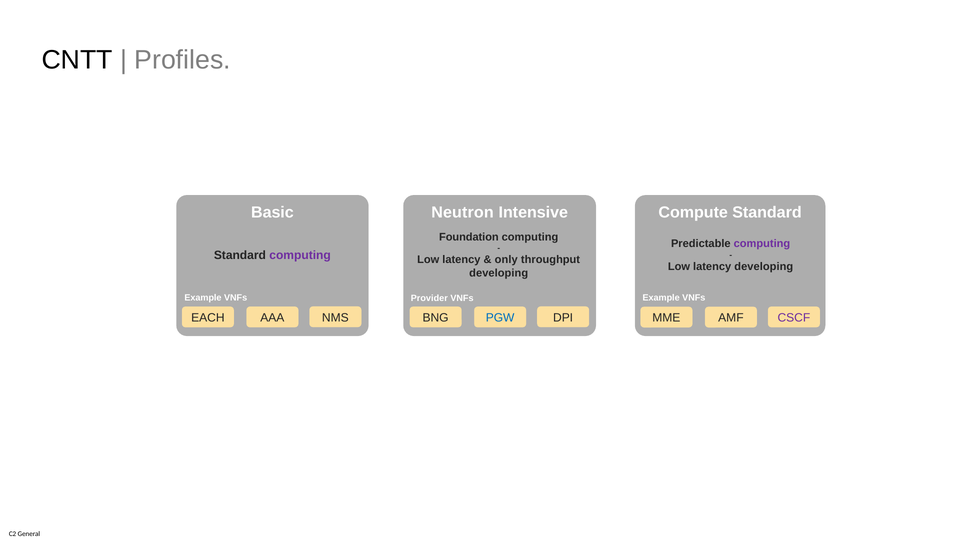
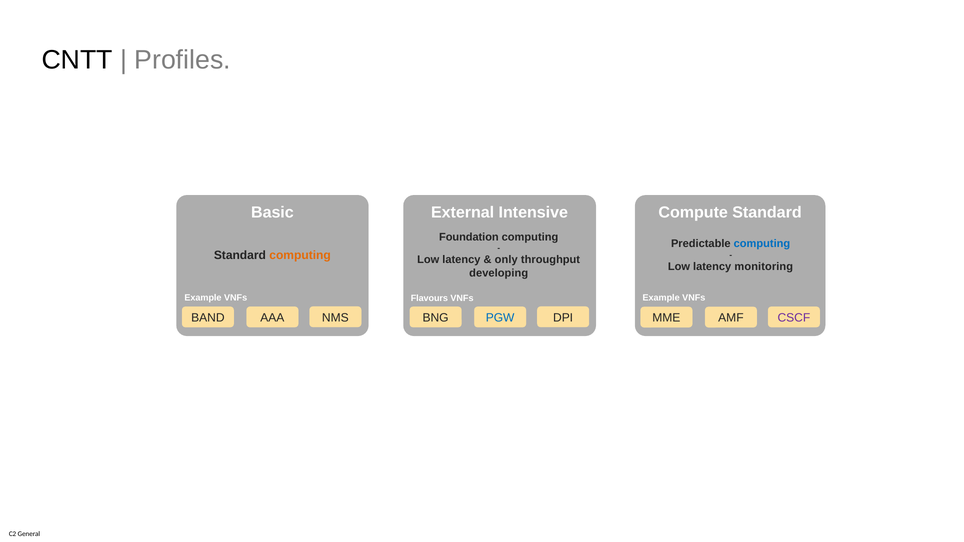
Neutron: Neutron -> External (463, 213)
computing colour: purple -> blue (762, 244)
computing colour: purple -> orange (300, 255)
latency developing: developing -> monitoring (764, 267)
Provider: Provider -> Flavours (429, 298)
EACH: EACH -> BAND (208, 318)
